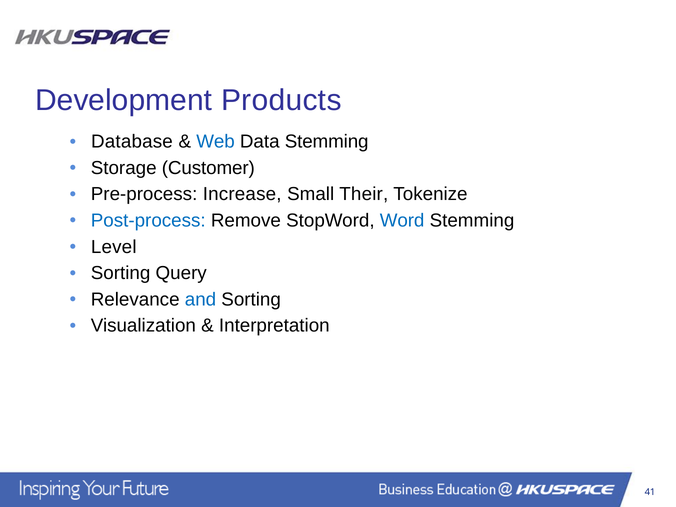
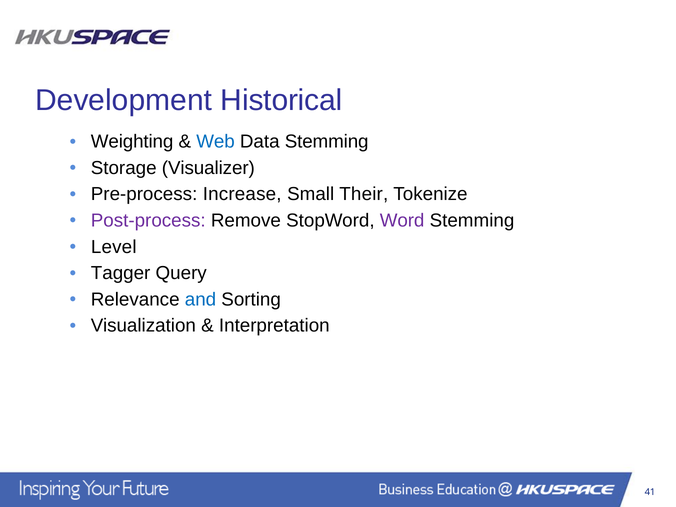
Products: Products -> Historical (282, 100)
Database: Database -> Weighting (132, 142)
Customer: Customer -> Visualizer (208, 168)
Post-process colour: blue -> purple (148, 221)
Word colour: blue -> purple (402, 221)
Sorting: Sorting -> Tagger (121, 273)
